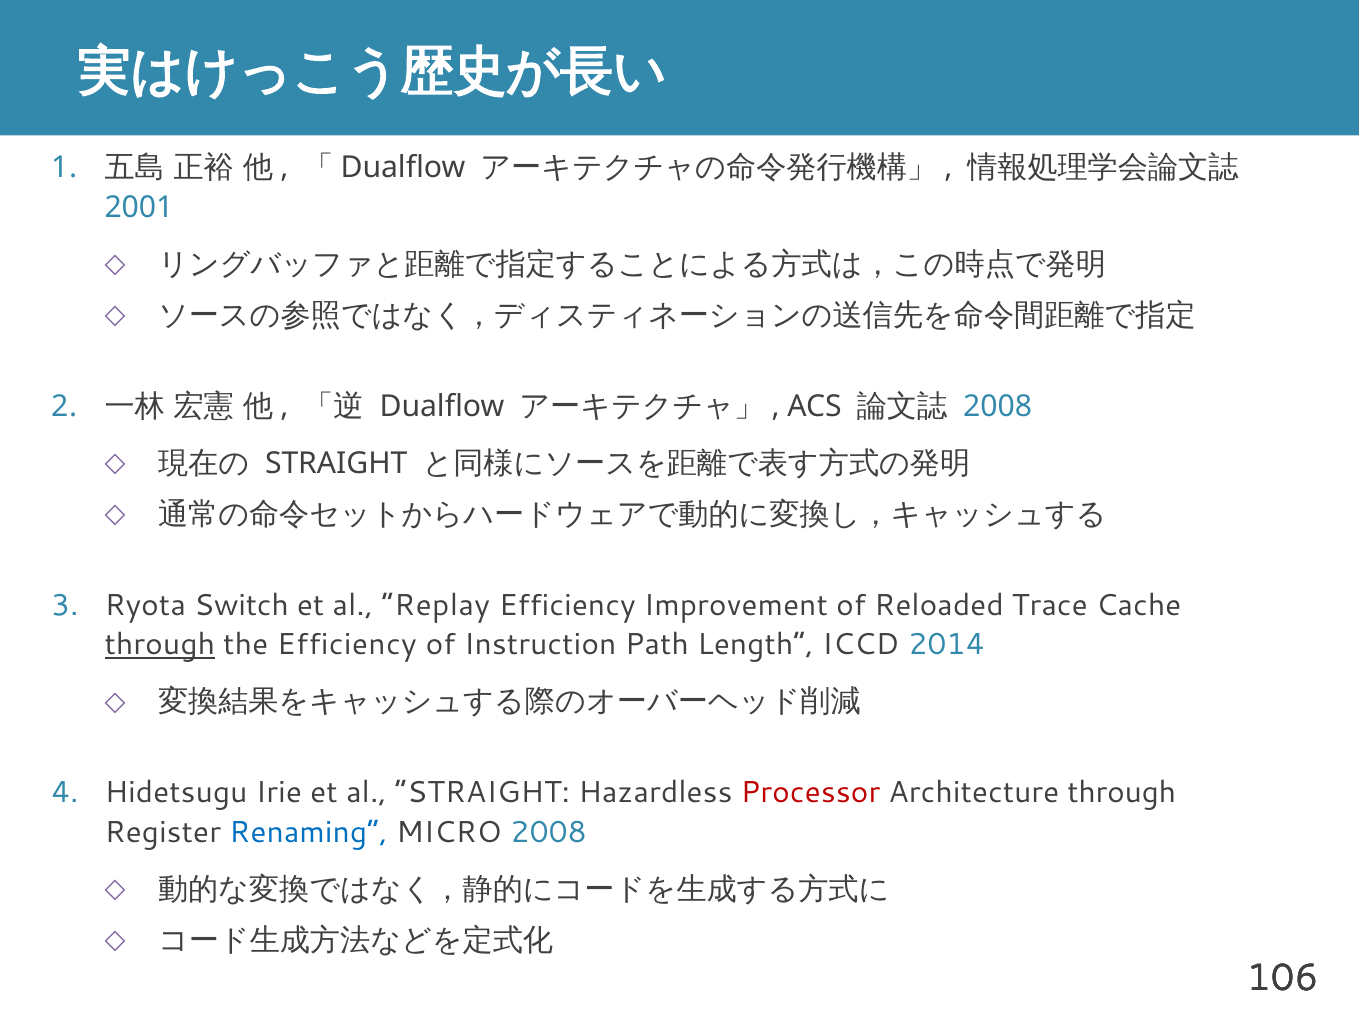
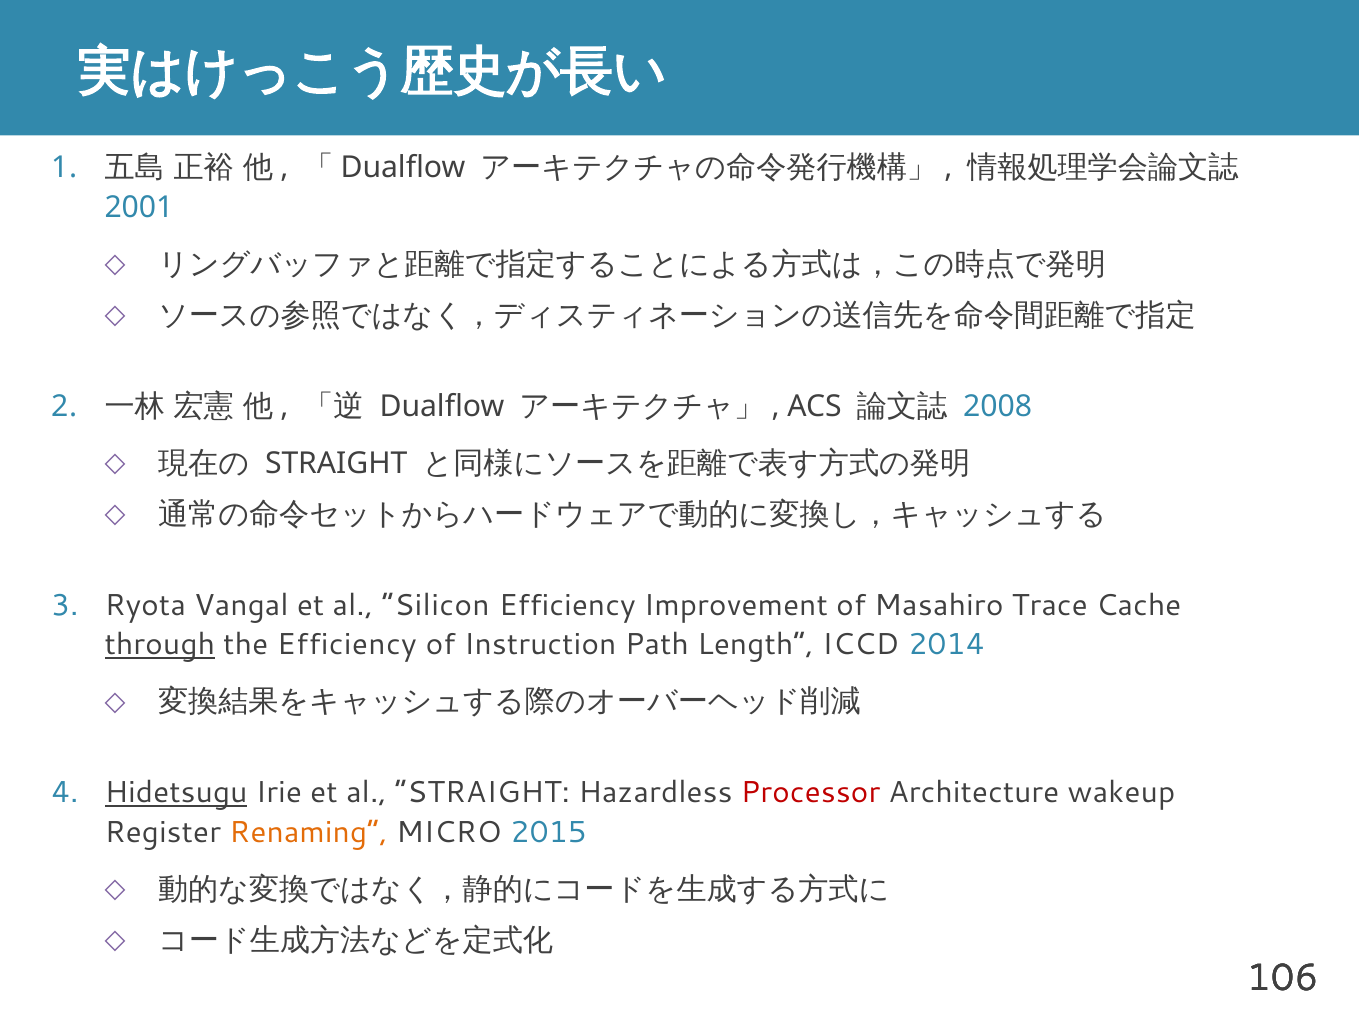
Switch: Switch -> Vangal (241, 605)
Replay: Replay -> Silicon (436, 605)
Reloaded: Reloaded -> Masahiro (939, 605)
Hidetsugu underline: none -> present (176, 792)
Architecture through: through -> wakeup (1122, 792)
Renaming colour: blue -> orange (308, 832)
MICRO 2008: 2008 -> 2015 (549, 832)
